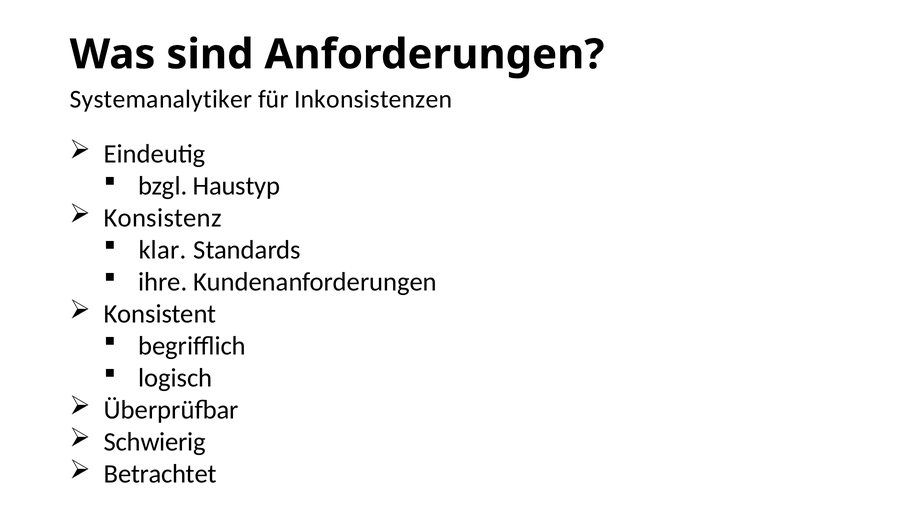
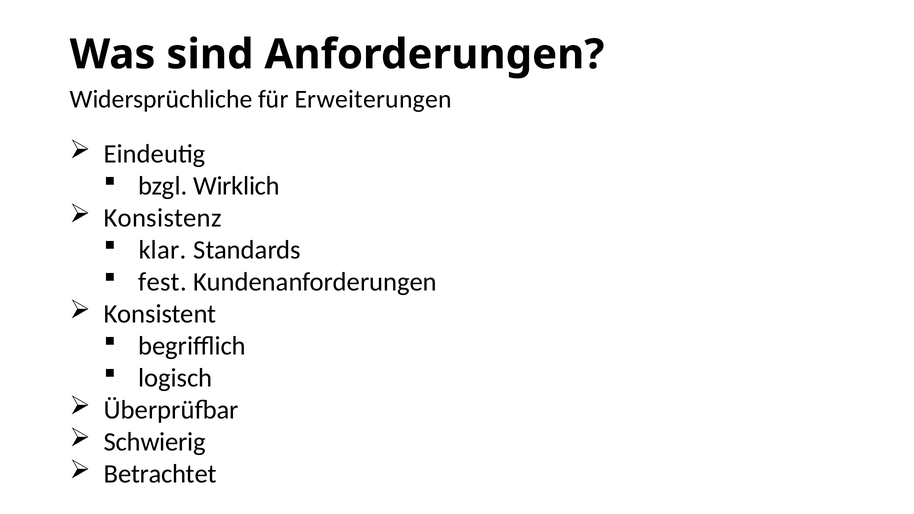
Systemanalytiker: Systemanalytiker -> Widersprüchliche (161, 99)
Inkonsistenzen: Inkonsistenzen -> Erweiterungen (373, 99)
Haustyp: Haustyp -> Wirklich (236, 186)
ihre: ihre -> fest (163, 282)
